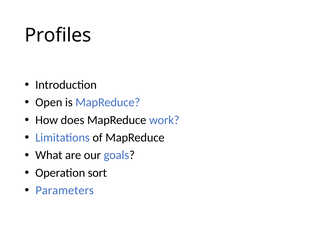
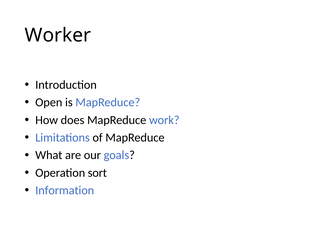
Profiles: Profiles -> Worker (58, 35)
Parameters: Parameters -> Information (65, 190)
